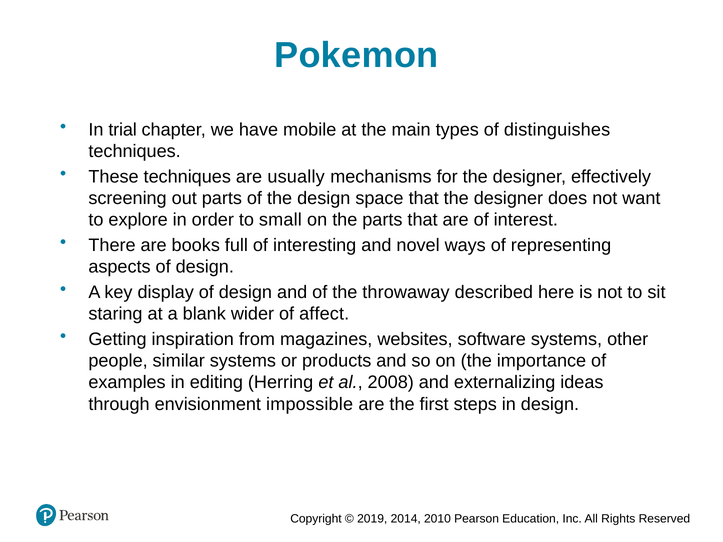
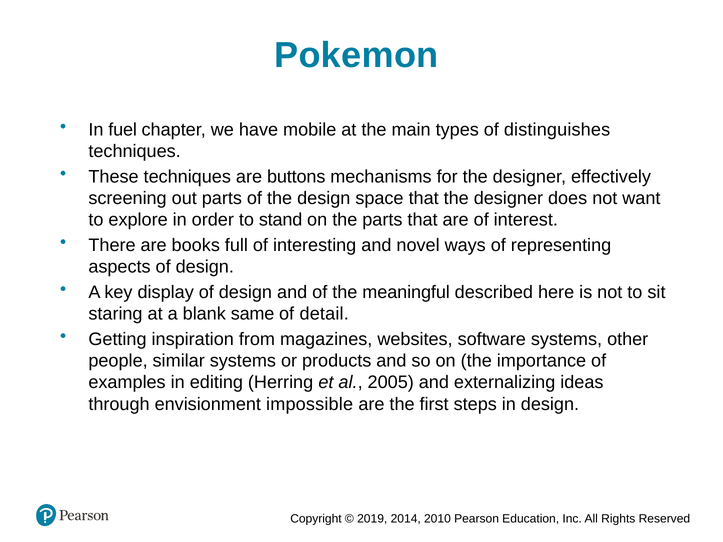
trial: trial -> fuel (123, 130)
usually: usually -> buttons (296, 177)
small: small -> stand (281, 220)
throwaway: throwaway -> meaningful (406, 292)
wider: wider -> same (253, 314)
affect: affect -> detail (324, 314)
2008: 2008 -> 2005 (391, 383)
